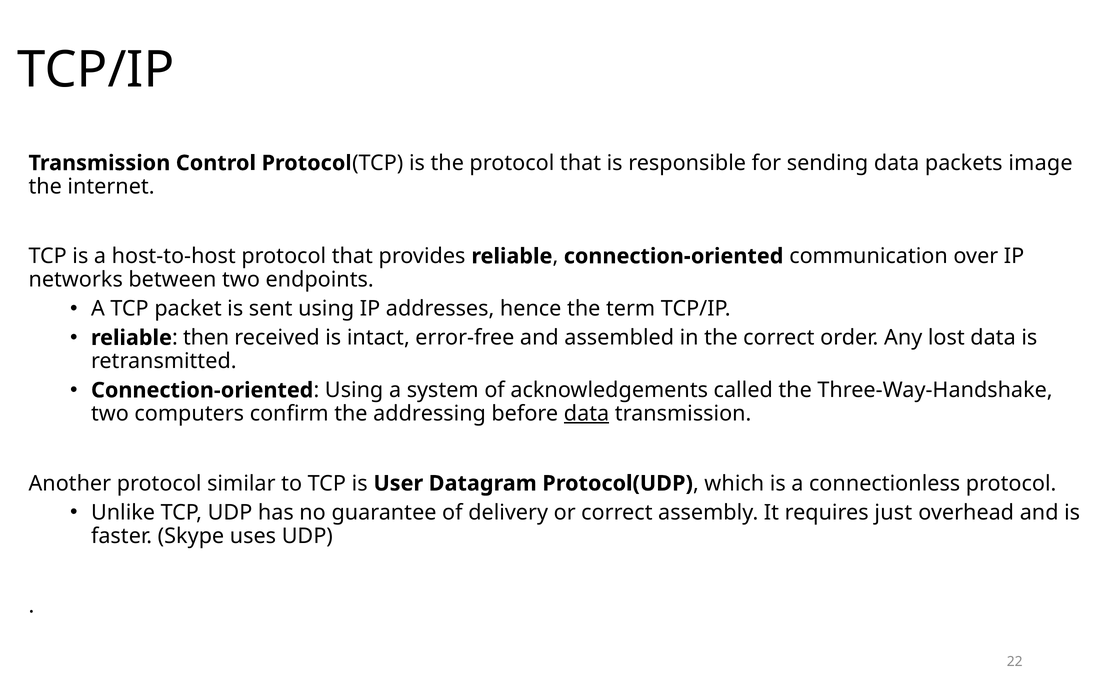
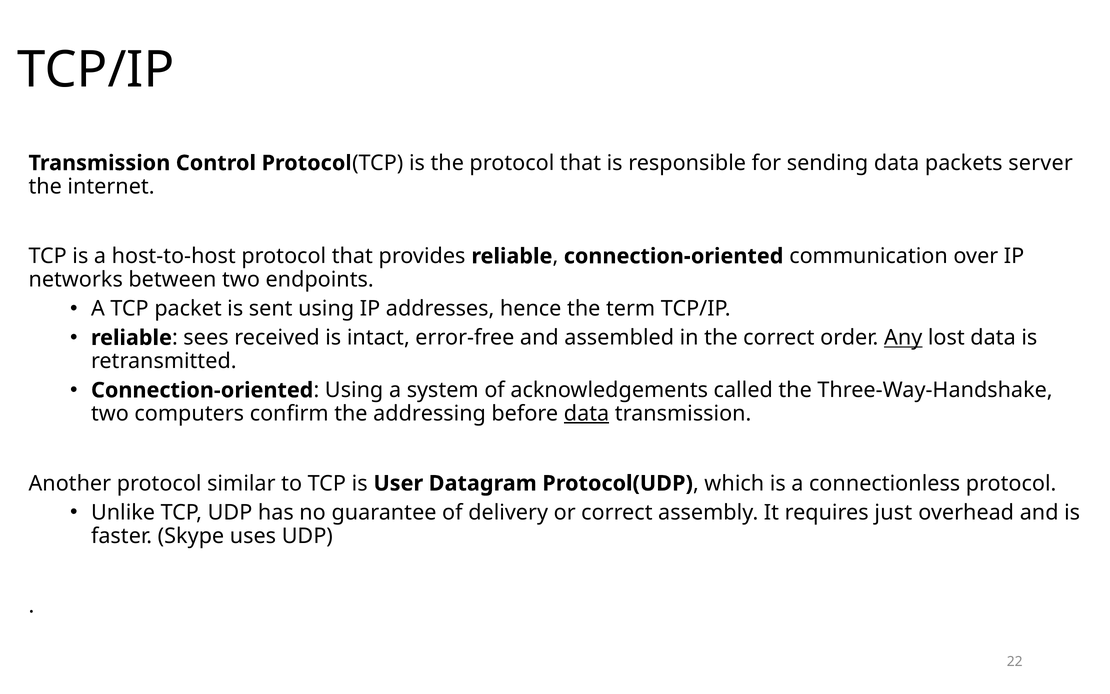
image: image -> server (1041, 163)
then: then -> sees (206, 338)
Any underline: none -> present (903, 338)
